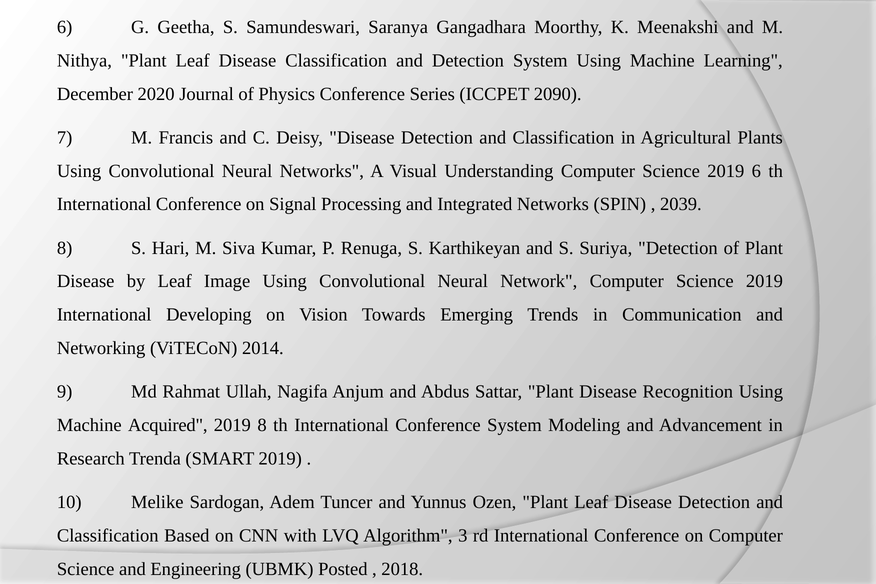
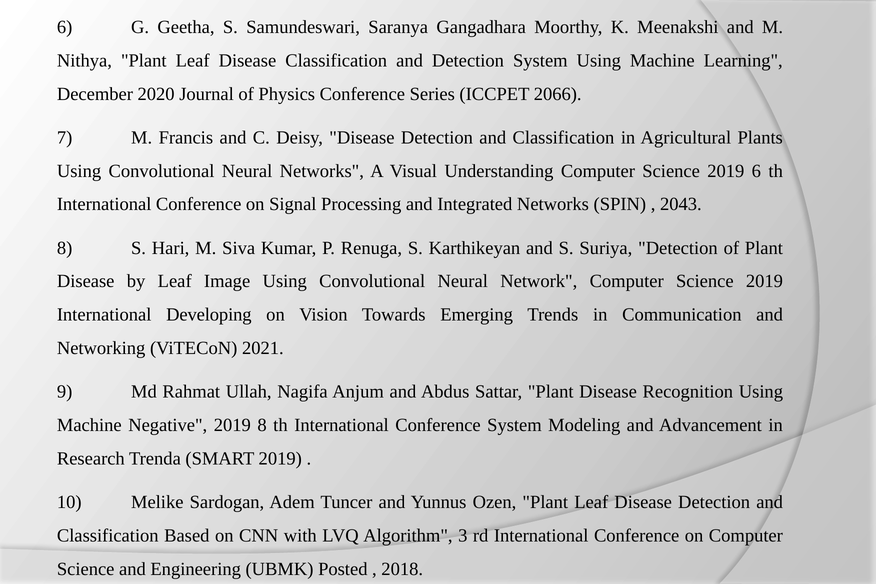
2090: 2090 -> 2066 (558, 94)
2039: 2039 -> 2043 (681, 204)
2014: 2014 -> 2021 (263, 348)
Acquired: Acquired -> Negative (168, 425)
